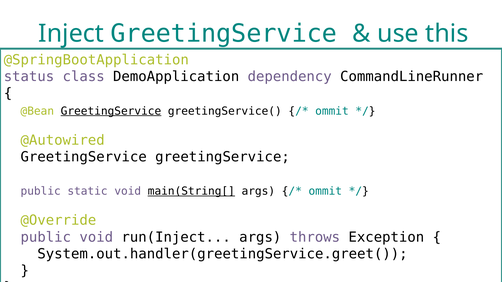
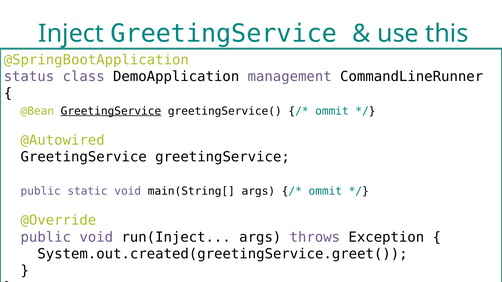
dependency: dependency -> management (290, 77)
main(String[ underline: present -> none (191, 191)
System.out.handler(greetingService.greet(: System.out.handler(greetingService.greet( -> System.out.created(greetingService.greet( (223, 254)
